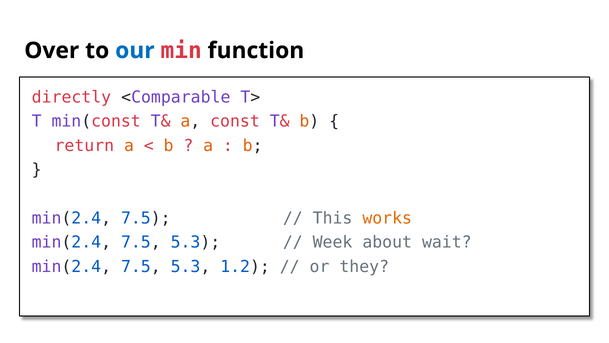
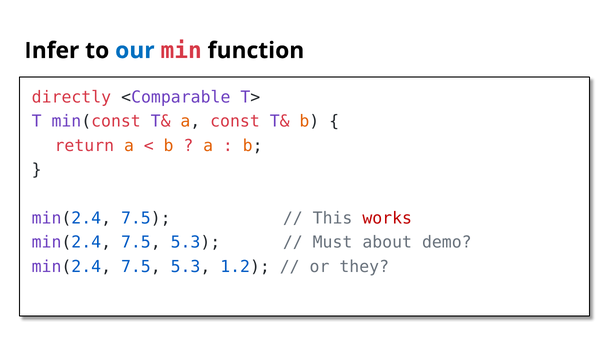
Over: Over -> Infer (52, 51)
works colour: orange -> red (387, 218)
Week: Week -> Must (333, 242)
wait: wait -> demo (447, 242)
